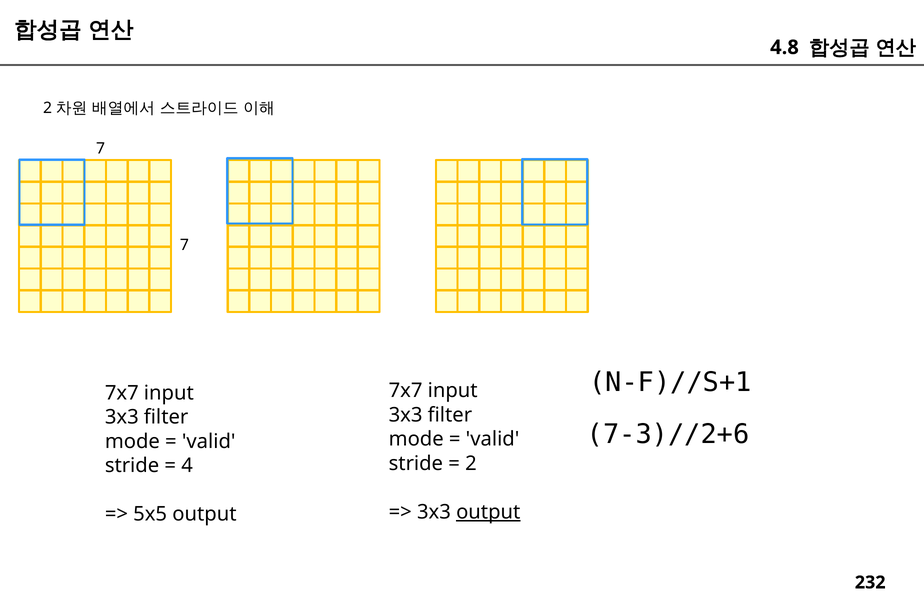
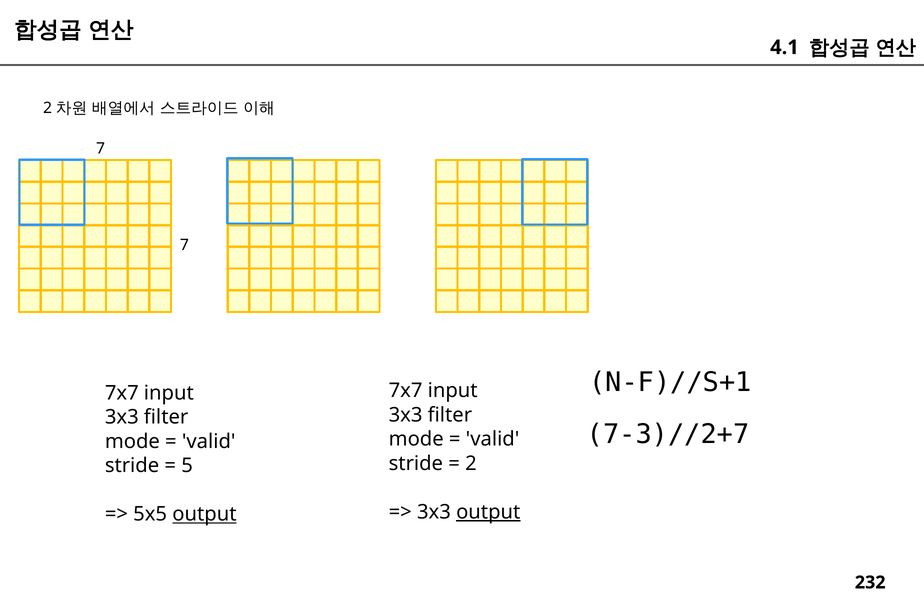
4.8: 4.8 -> 4.1 (784, 47)
7-3)//2+6: 7-3)//2+6 -> 7-3)//2+7 (668, 434)
4: 4 -> 5 (187, 466)
output underline: none -> present (204, 514)
